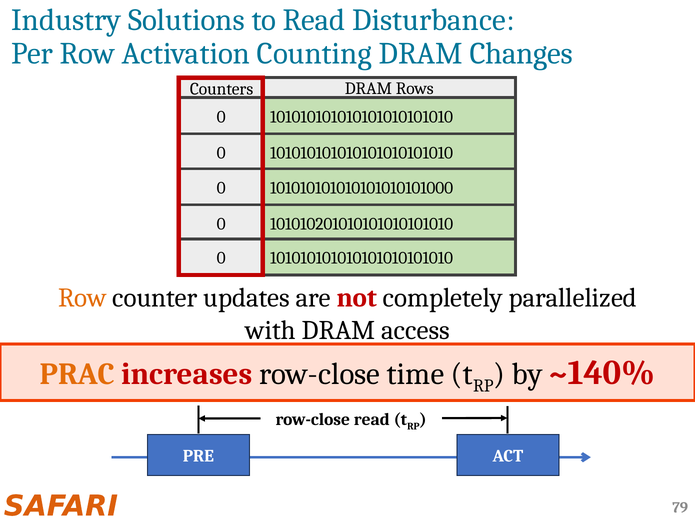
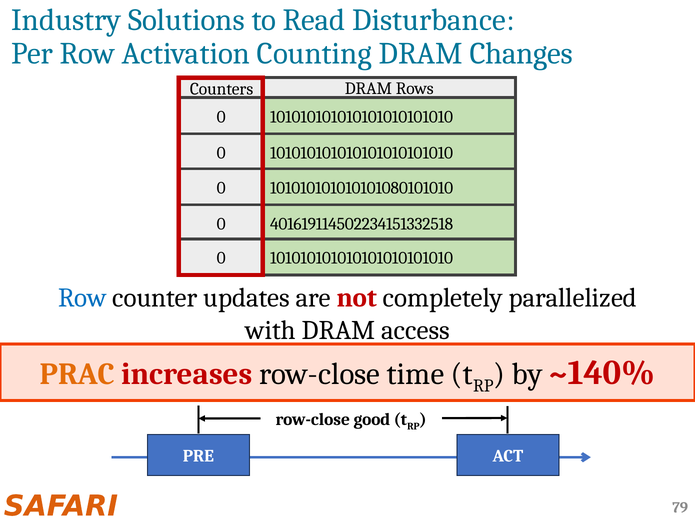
101010101010101010101000: 101010101010101010101000 -> 101010101010101080101010 (362, 188)
101010201010101010101010: 101010201010101010101010 -> 401619114502234151332518 (362, 224)
Row colour: orange -> blue (82, 298)
row-close read: read -> good (372, 420)
